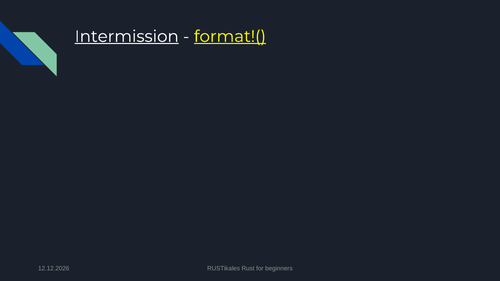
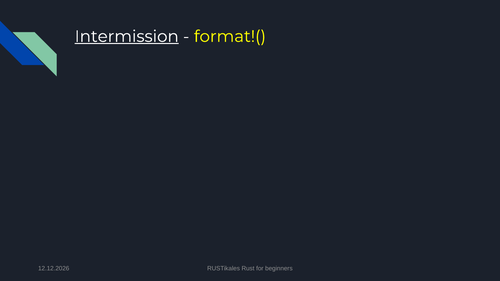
format!( underline: present -> none (230, 36)
